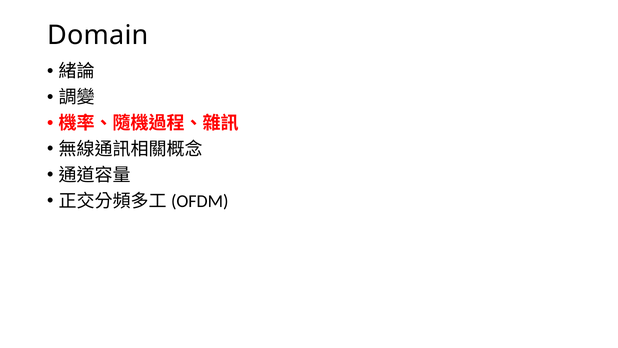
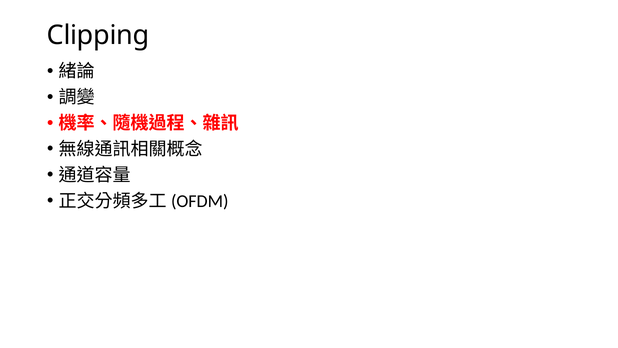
Domain: Domain -> Clipping (98, 35)
